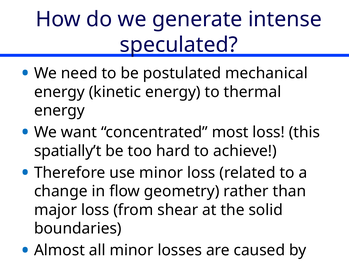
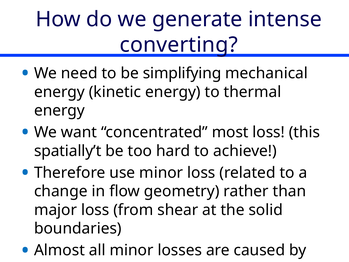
speculated: speculated -> converting (179, 45)
postulated: postulated -> simplifying (182, 73)
